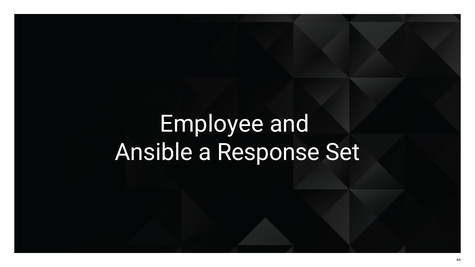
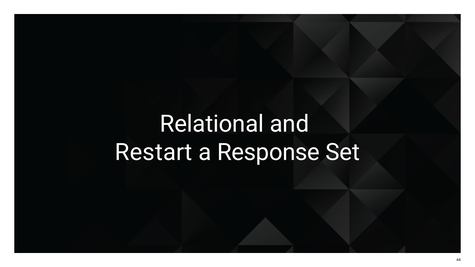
Employee: Employee -> Relational (212, 124)
Ansible: Ansible -> Restart (154, 152)
